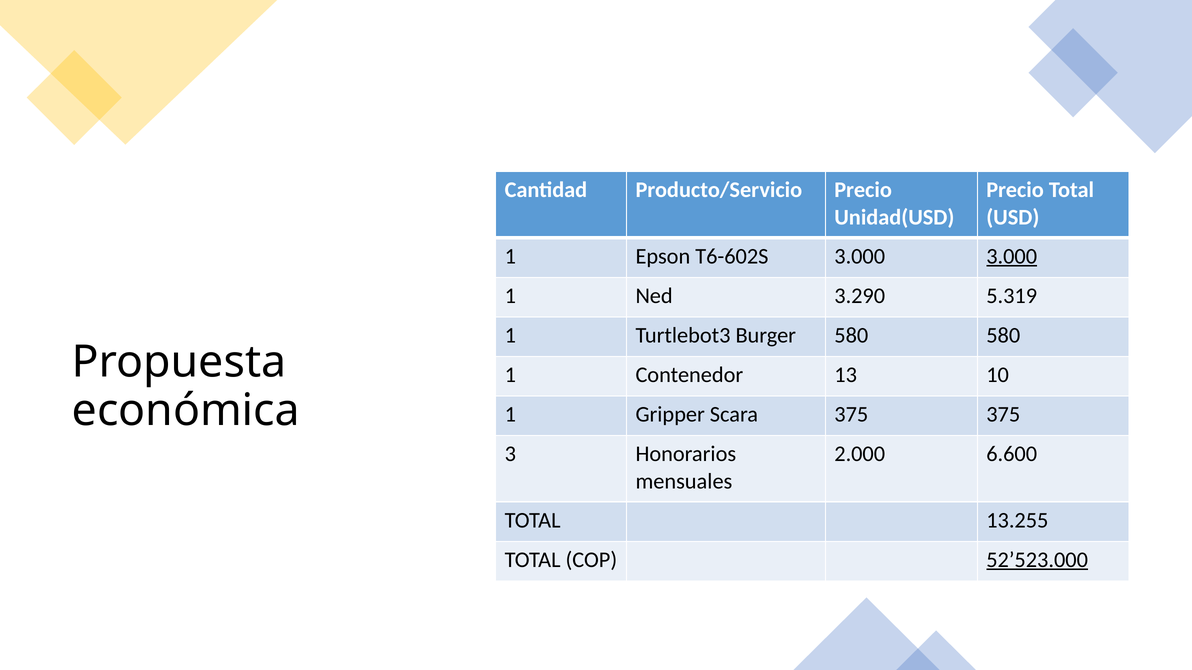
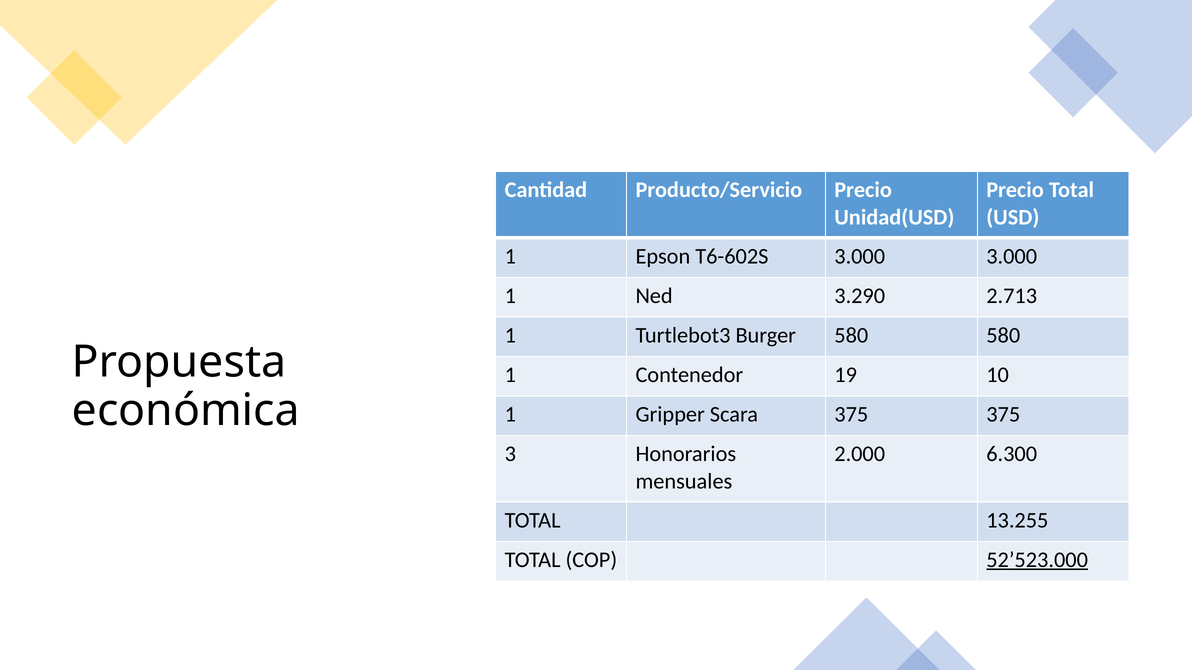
3.000 underline: present -> none (1012, 256)
5.319: 5.319 -> 2.713 (1012, 296)
13: 13 -> 19 (846, 375)
6.600: 6.600 -> 6.300 (1012, 454)
